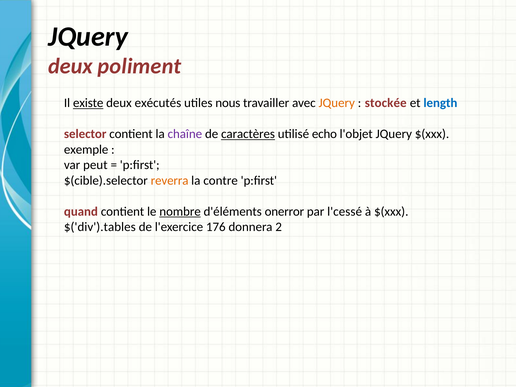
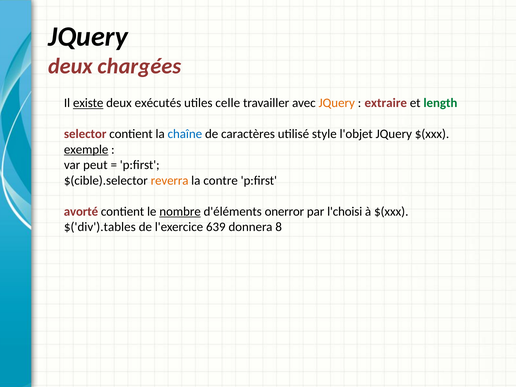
poliment: poliment -> chargées (139, 66)
nous: nous -> celle (228, 103)
stockée: stockée -> extraire (386, 103)
length colour: blue -> green (440, 103)
chaîne colour: purple -> blue (185, 134)
caractères underline: present -> none (248, 134)
echo: echo -> style (324, 134)
exemple underline: none -> present (86, 150)
quand: quand -> avorté (81, 211)
l'cessé: l'cessé -> l'choisi (345, 211)
176: 176 -> 639 (216, 227)
2: 2 -> 8 (279, 227)
